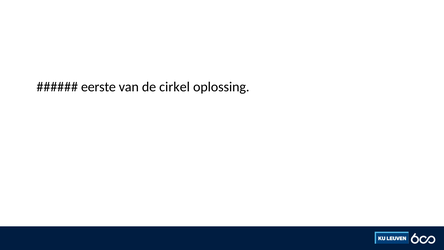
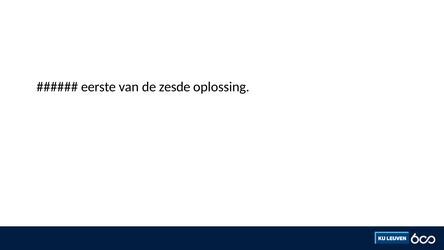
cirkel: cirkel -> zesde (175, 87)
